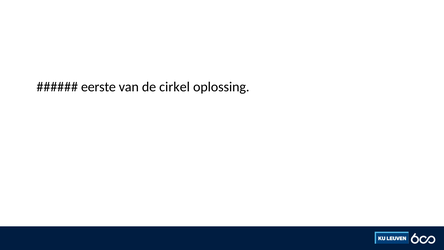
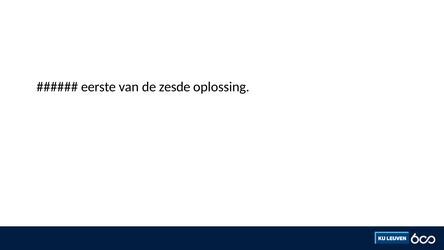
cirkel: cirkel -> zesde (175, 87)
